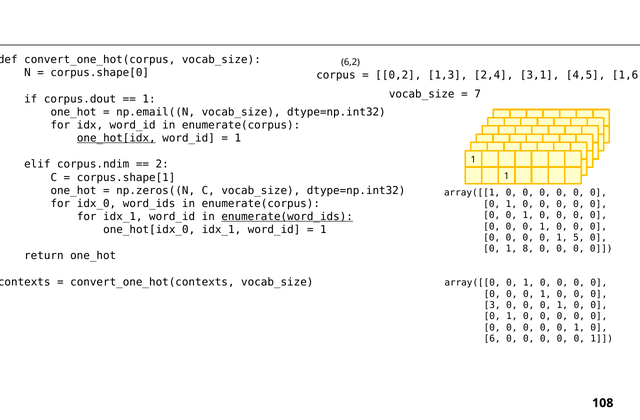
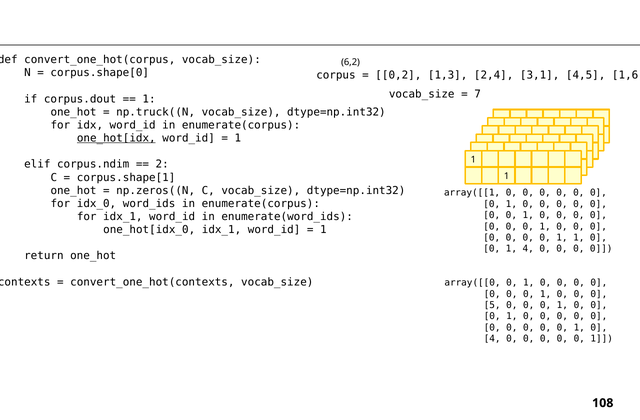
np.email((N: np.email((N -> np.truck((N (156, 112)
enumerate(word_ids underline: present -> none (287, 217)
0 1 5: 5 -> 1 (579, 238)
1 8: 8 -> 4 (528, 249)
3: 3 -> 5 (492, 305)
6: 6 -> 4 (492, 339)
